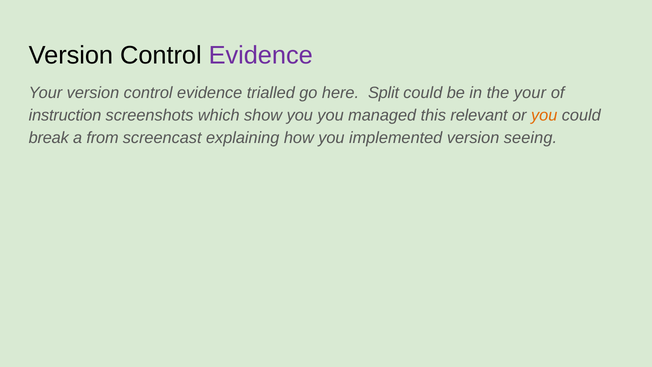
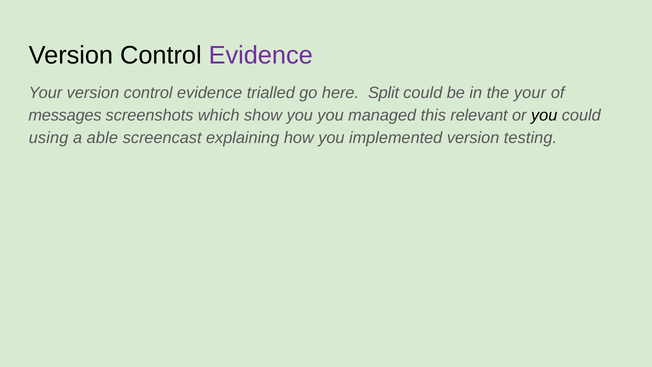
instruction: instruction -> messages (65, 115)
you colour: orange -> black (544, 115)
break: break -> using (49, 138)
from: from -> able (102, 138)
seeing: seeing -> testing (530, 138)
